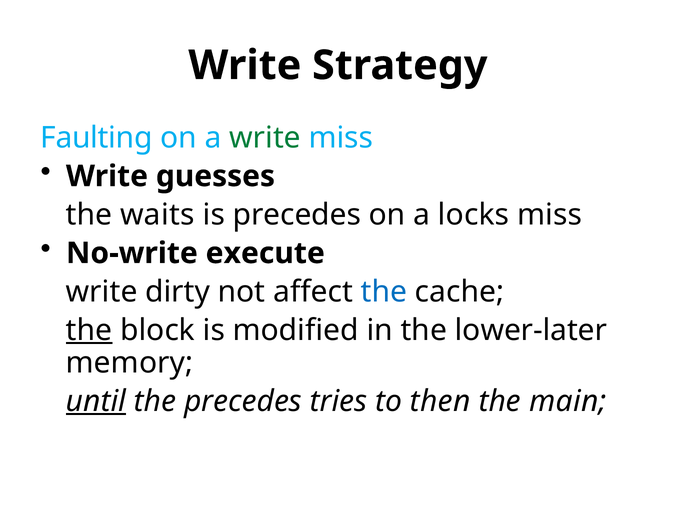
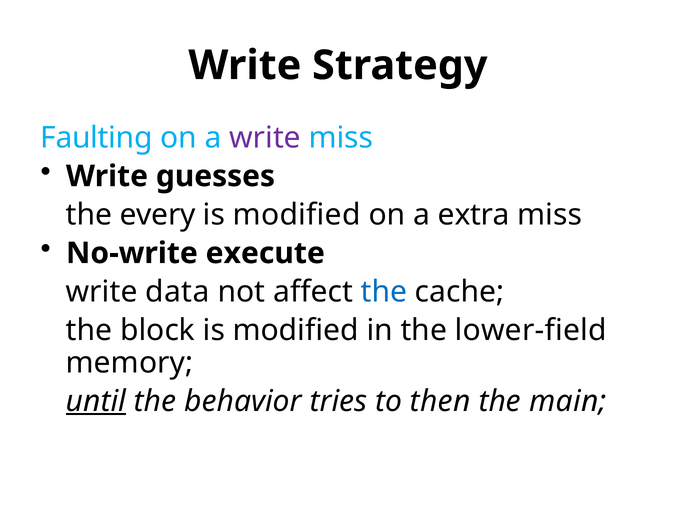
write colour: green -> purple (265, 138)
waits: waits -> every (158, 215)
precedes: precedes -> modified (297, 215)
locks: locks -> extra (474, 215)
dirty: dirty -> data (177, 292)
the underline: present -> none (89, 330)
lower-later: lower-later -> lower-field (531, 330)
the precedes: precedes -> behavior (243, 401)
